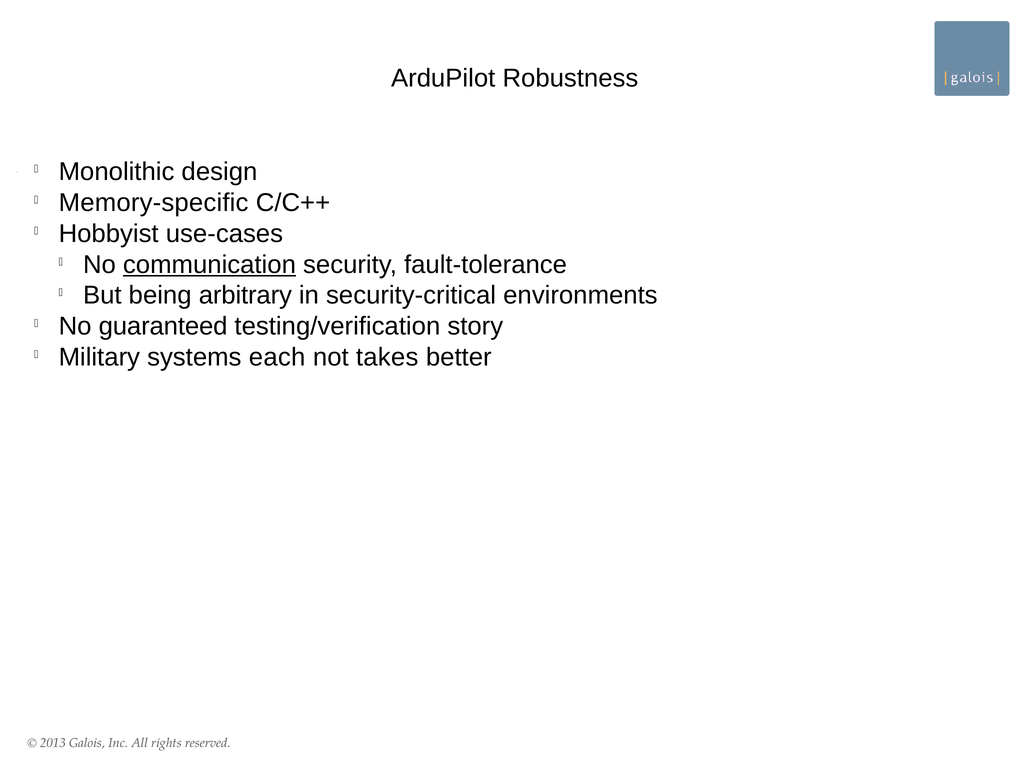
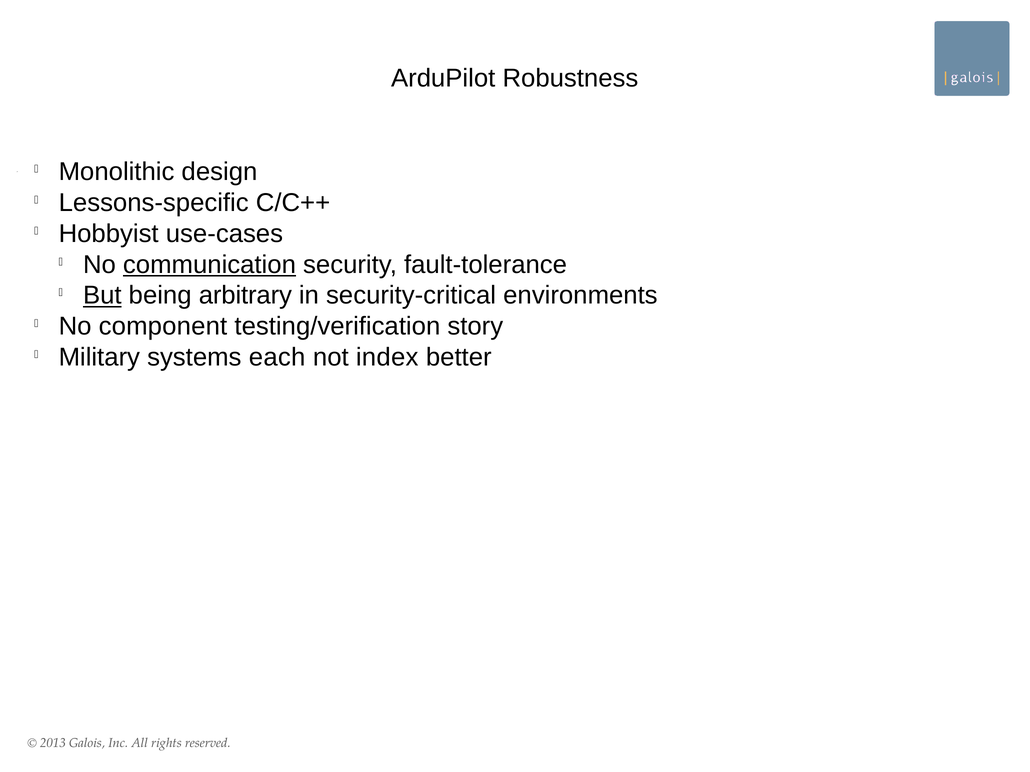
Memory-specific: Memory-specific -> Lessons-specific (154, 203)
But underline: none -> present (102, 296)
guaranteed: guaranteed -> component (163, 327)
takes: takes -> index (387, 357)
